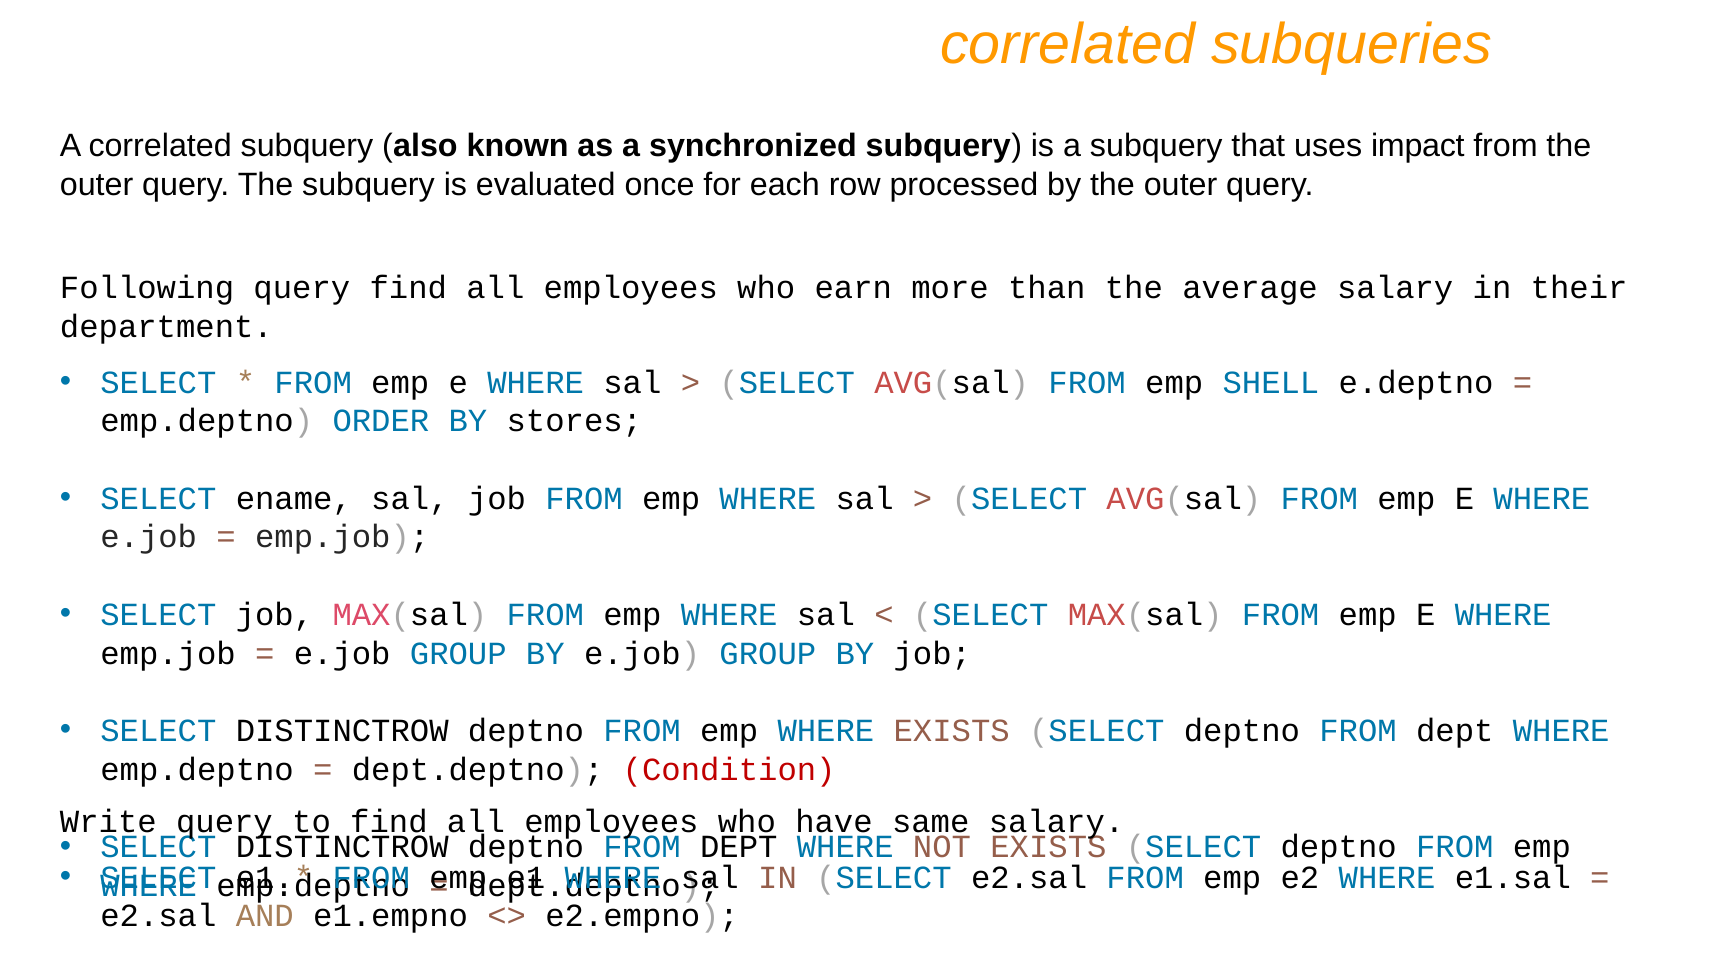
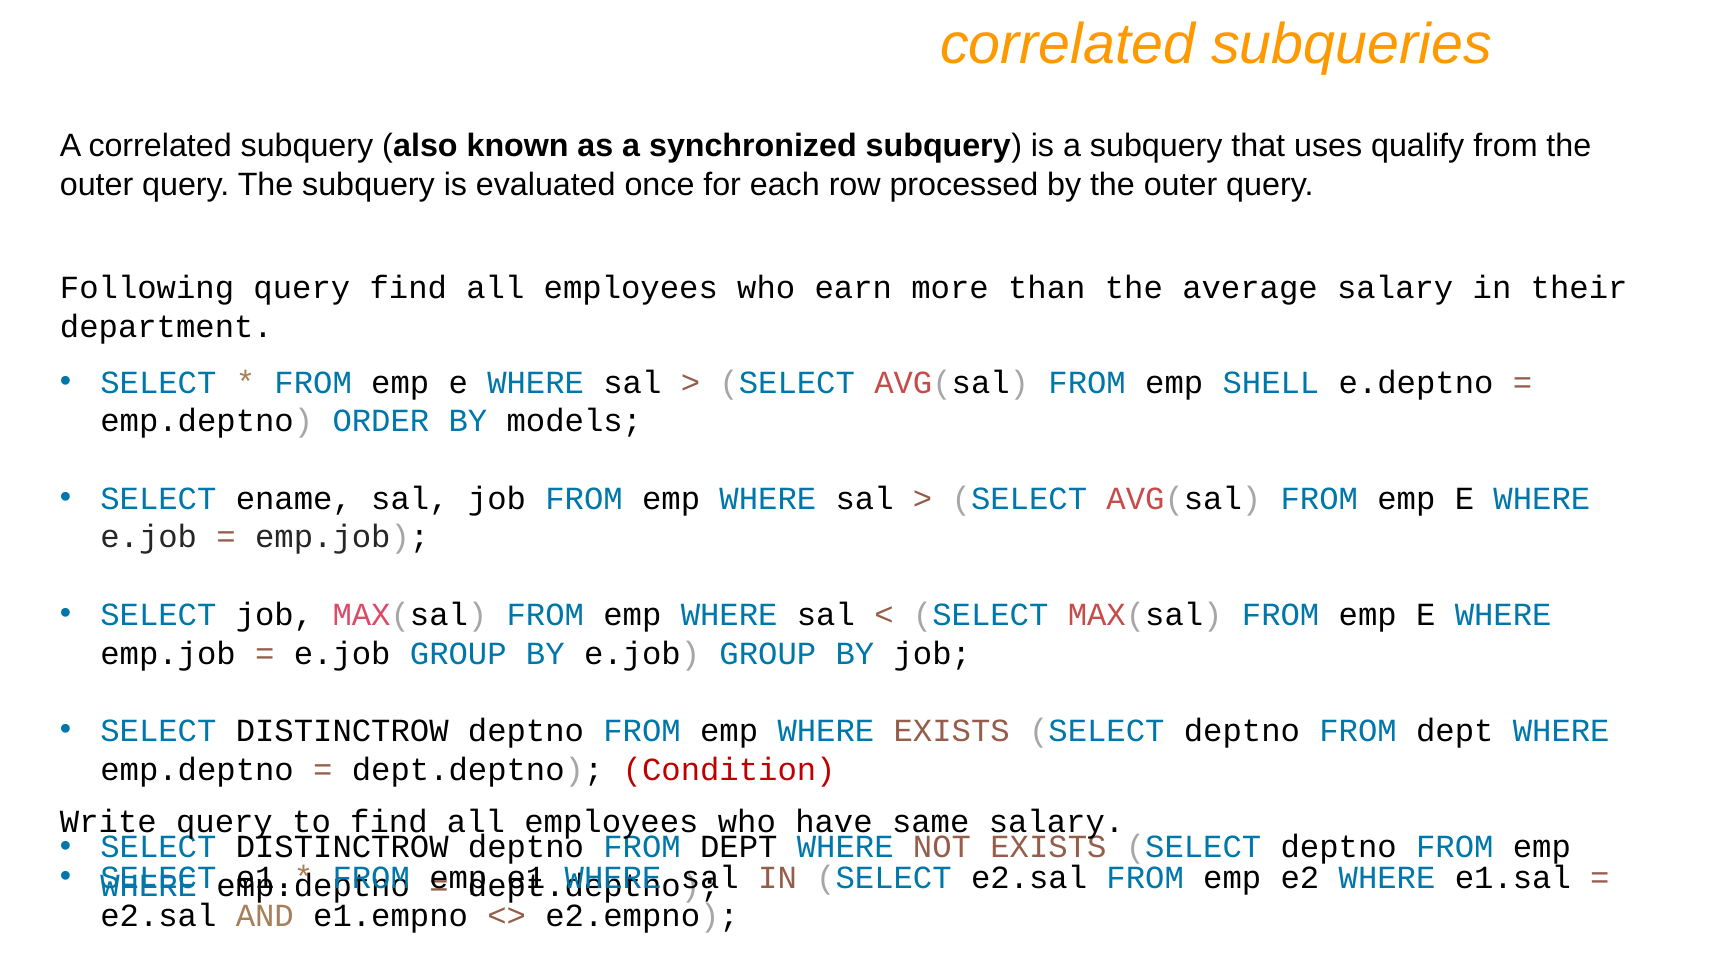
impact: impact -> qualify (1418, 146)
stores: stores -> models (574, 421)
